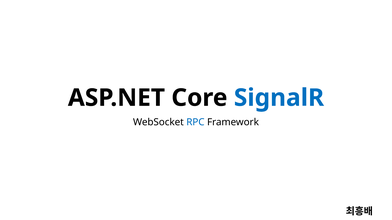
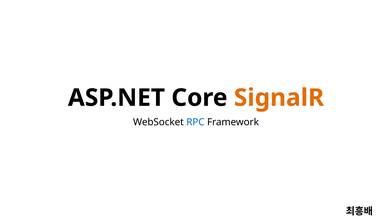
SignalR colour: blue -> orange (279, 98)
